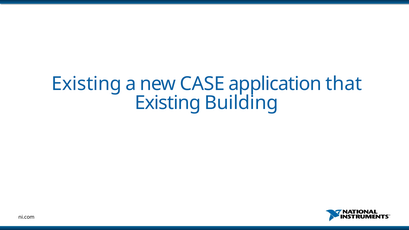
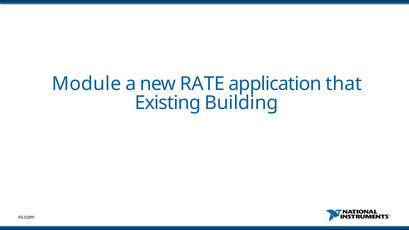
Existing: Existing -> Module (87, 84)
CASE: CASE -> RATE (202, 84)
